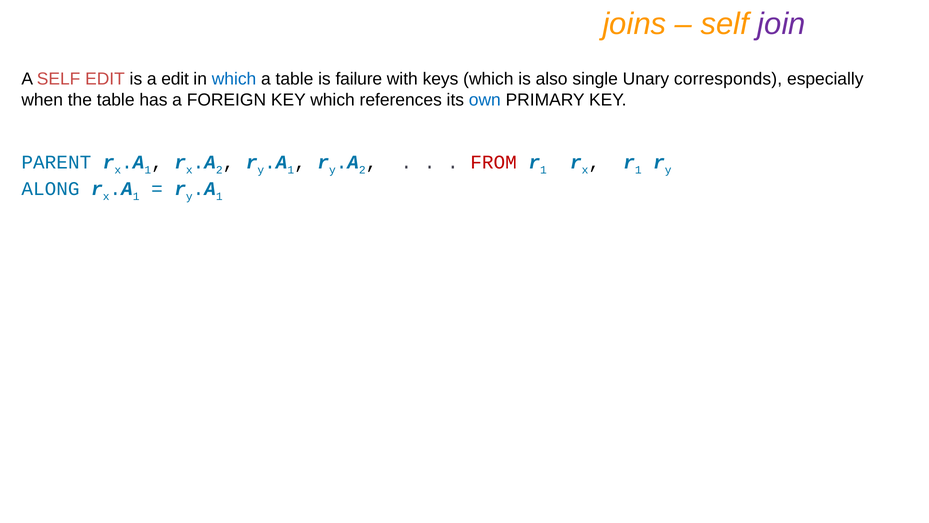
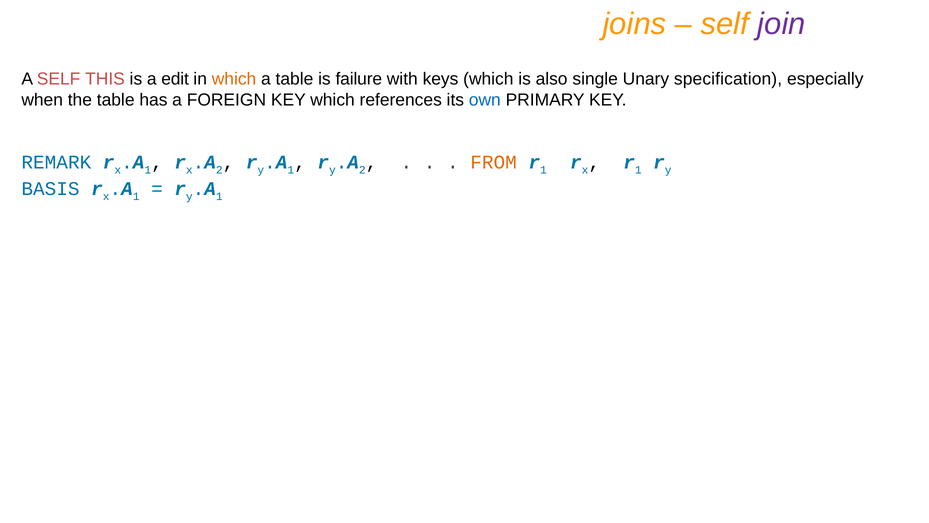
SELF EDIT: EDIT -> THIS (105, 79)
which colour: blue -> orange (234, 79)
corresponds: corresponds -> specification (728, 79)
PARENT: PARENT -> REMARK (56, 162)
FROM colour: red -> orange (494, 162)
ALONG: ALONG -> BASIS (51, 189)
